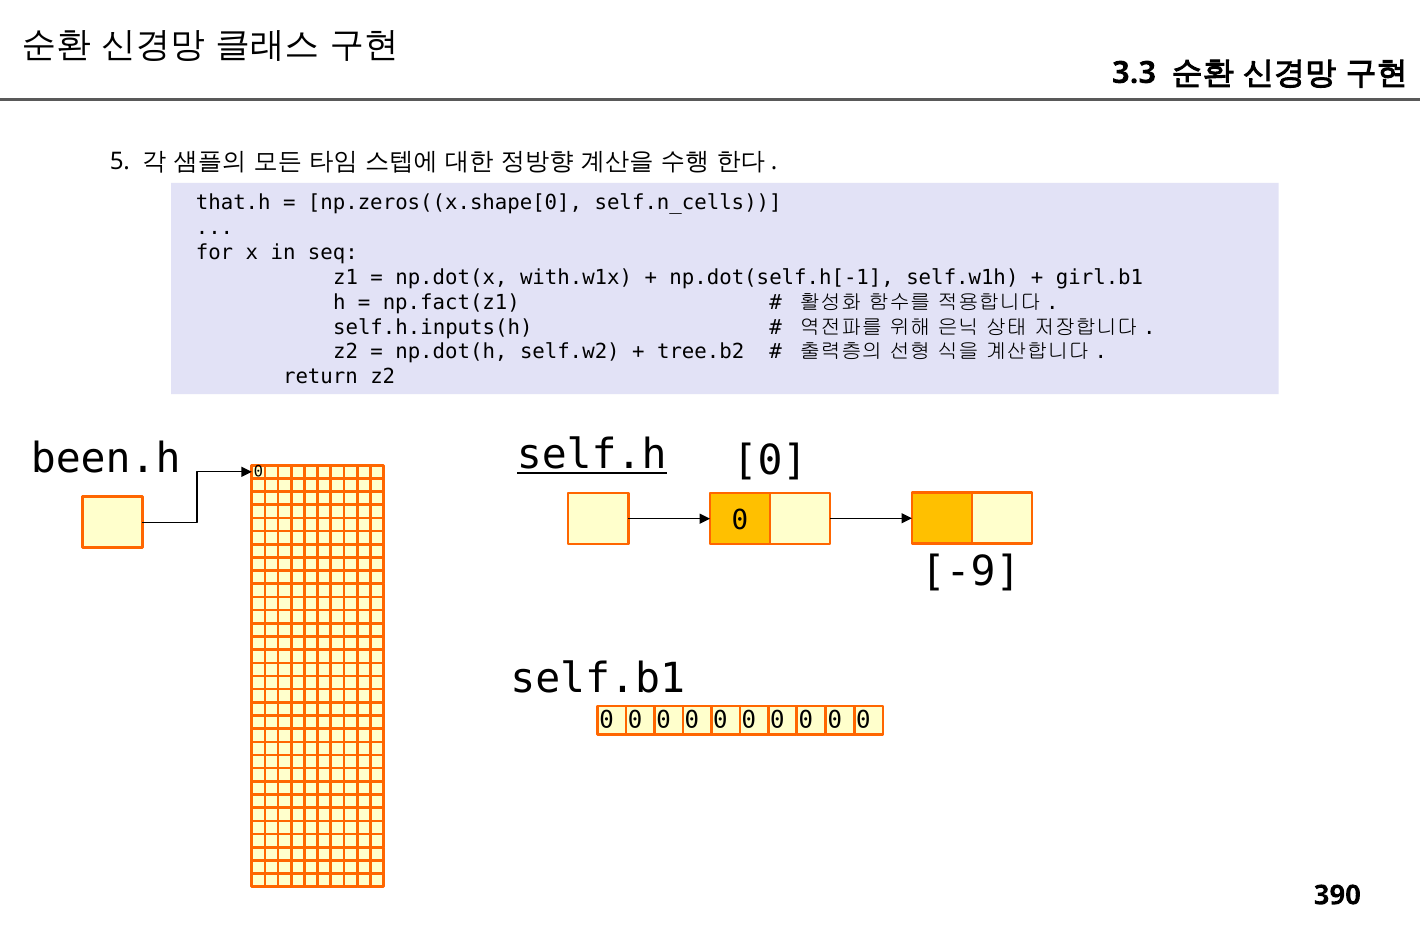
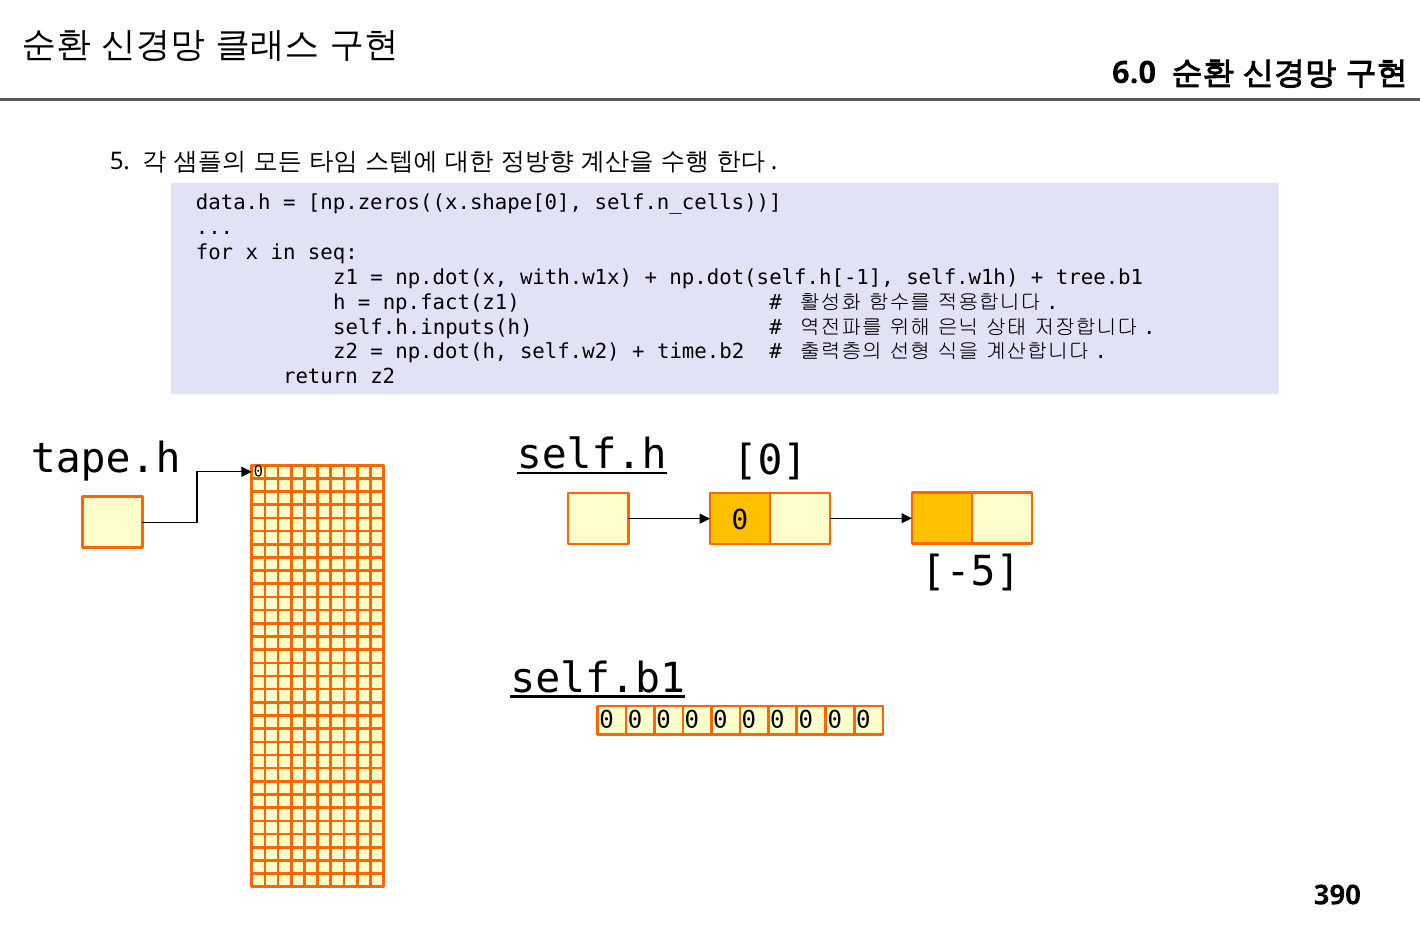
3.3: 3.3 -> 6.0 (1134, 73)
that.h: that.h -> data.h (233, 203)
girl.b1: girl.b1 -> tree.b1 (1100, 277)
tree.b2: tree.b2 -> time.b2 (701, 352)
been.h: been.h -> tape.h (106, 459)
-9: -9 -> -5 (971, 571)
self.b1 underline: none -> present (598, 678)
